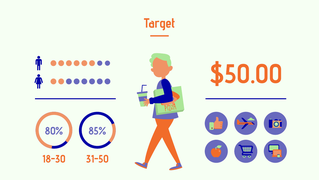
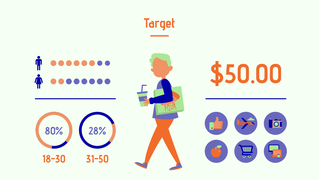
85%: 85% -> 28% (97, 131)
